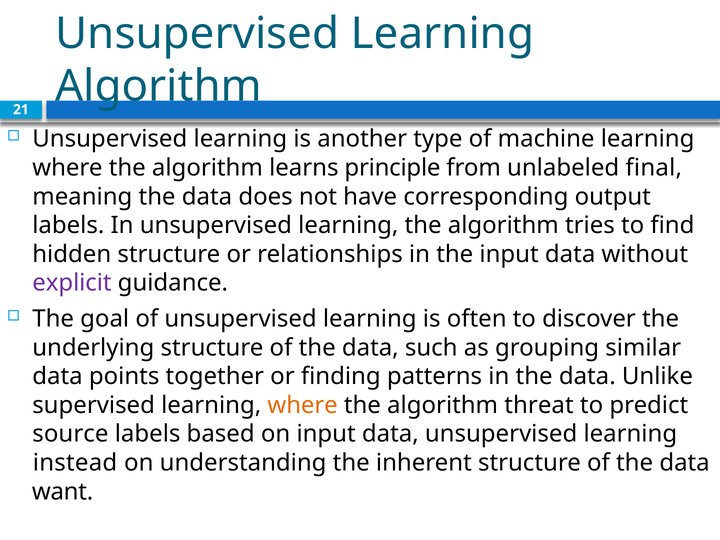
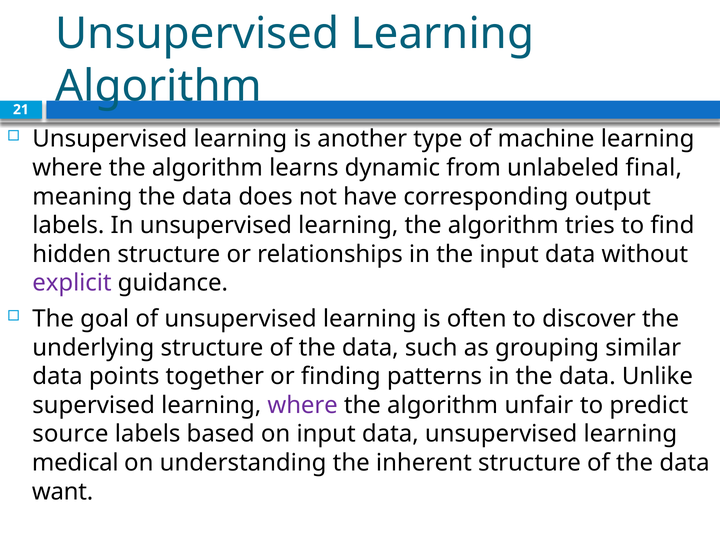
principle: principle -> dynamic (392, 168)
where colour: orange -> purple (303, 405)
threat: threat -> unfair (539, 405)
instead: instead -> medical (75, 463)
